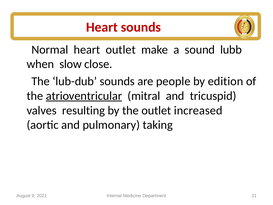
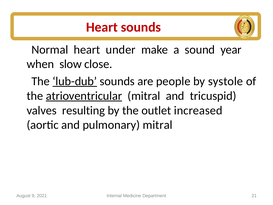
heart outlet: outlet -> under (121, 50)
lubb: lubb -> year (231, 50)
lub-dub underline: none -> present (75, 81)
edition: edition -> systole (226, 81)
pulmonary taking: taking -> mitral (158, 125)
